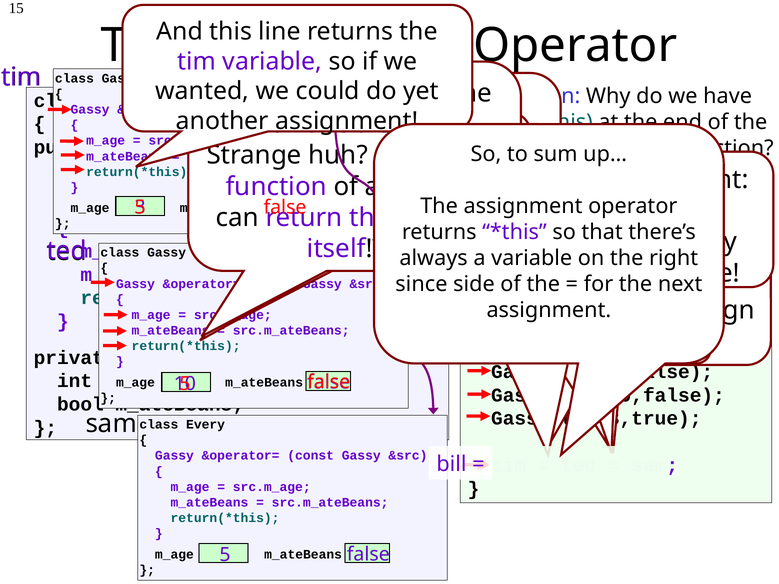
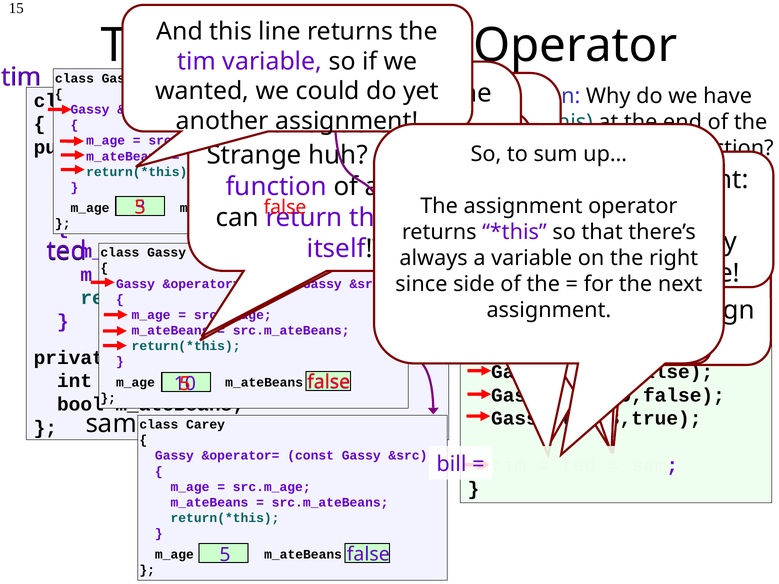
Every: Every -> Carey (206, 425)
